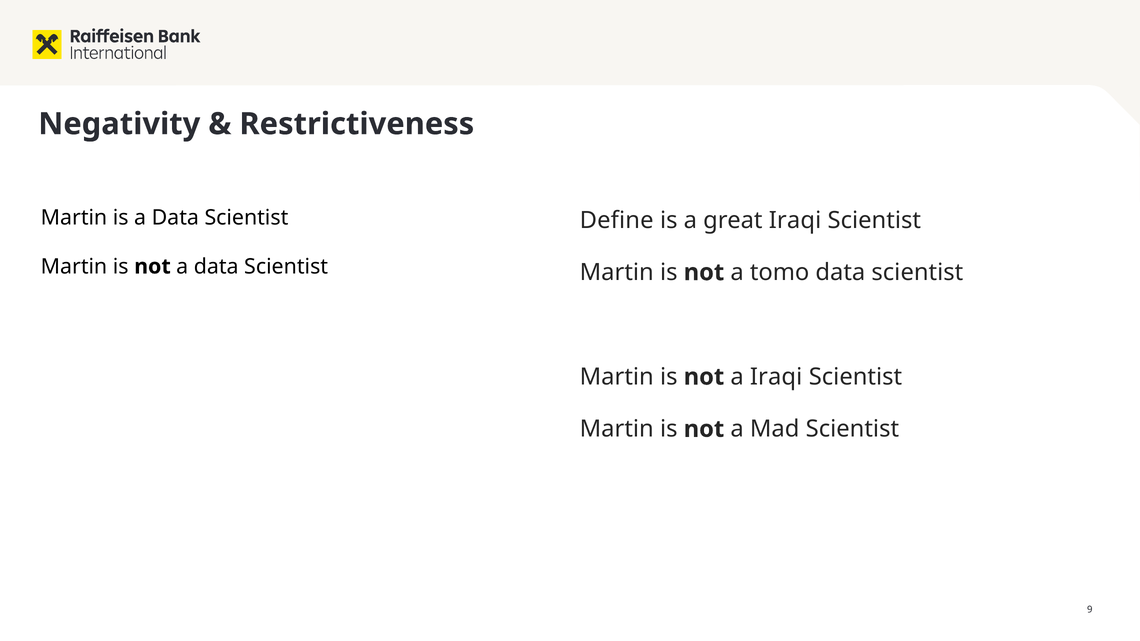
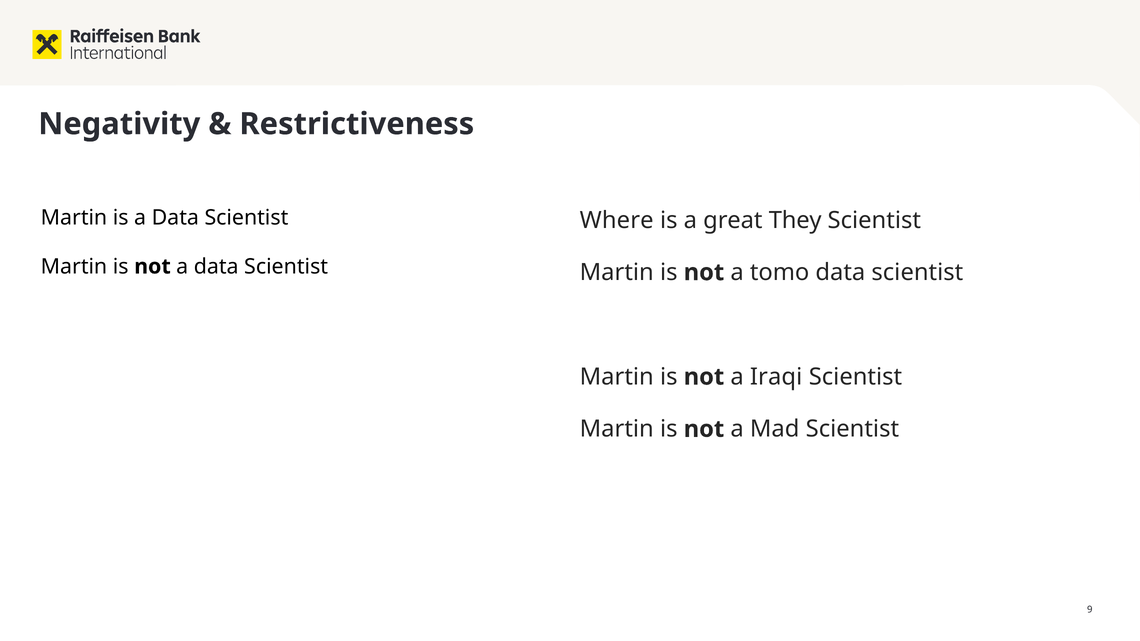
Define: Define -> Where (617, 220)
great Iraqi: Iraqi -> They (795, 220)
